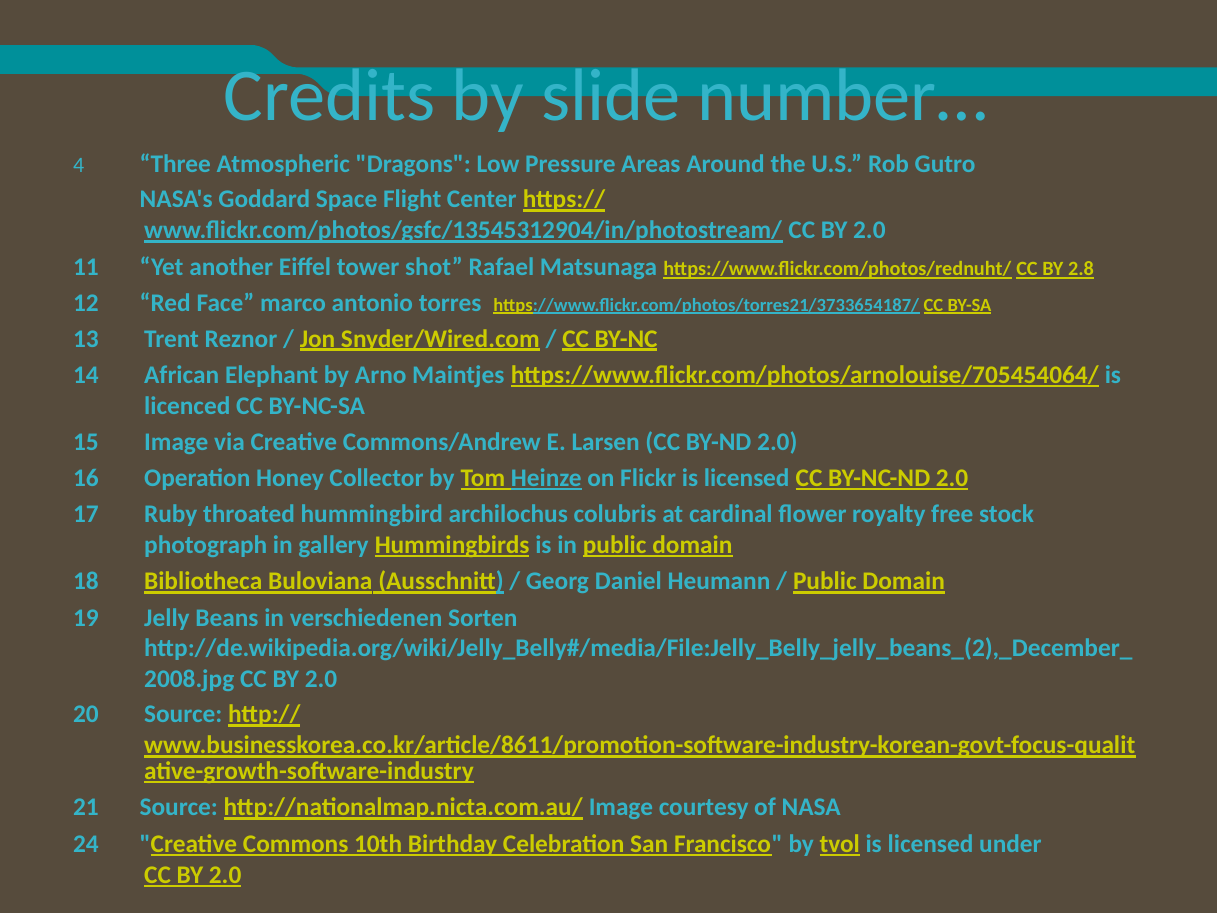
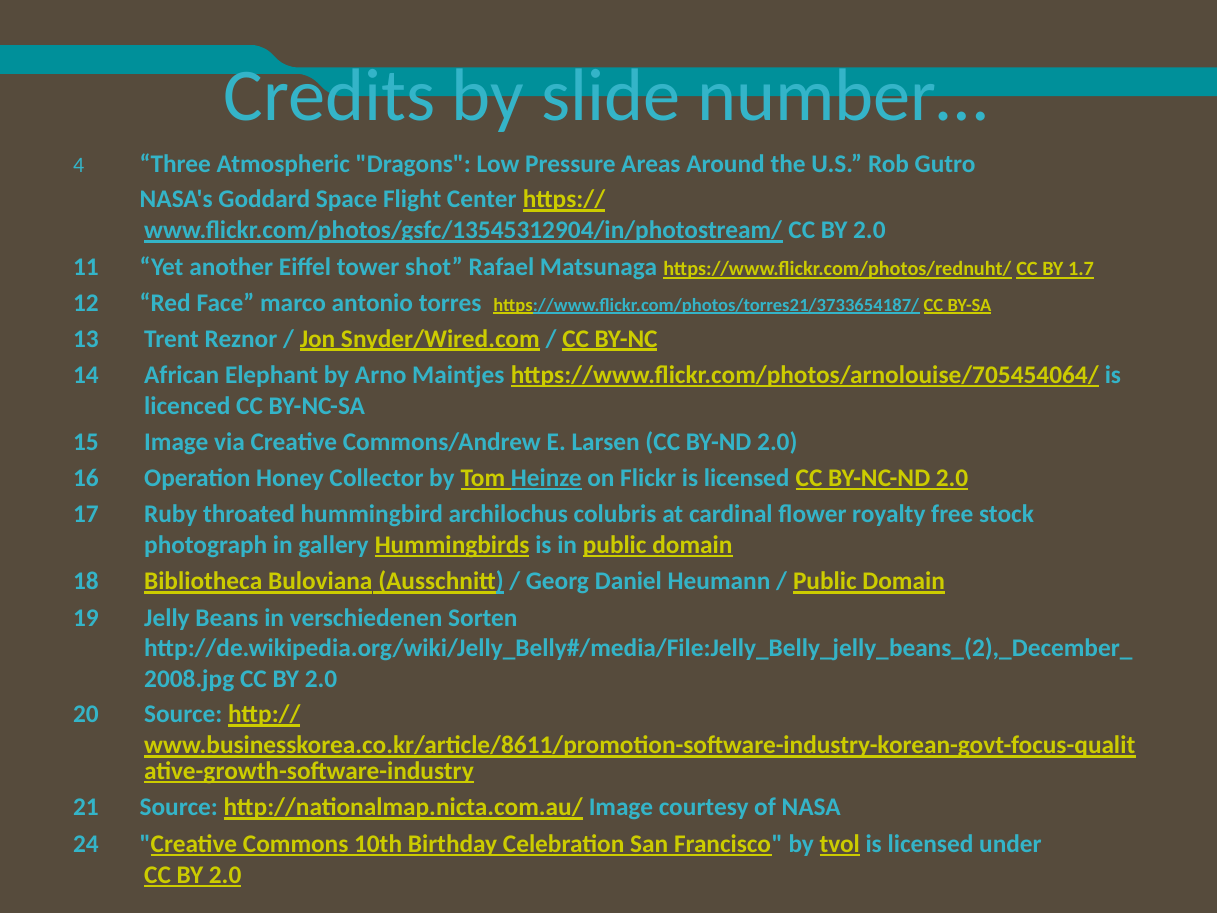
2.8: 2.8 -> 1.7 (1081, 269)
